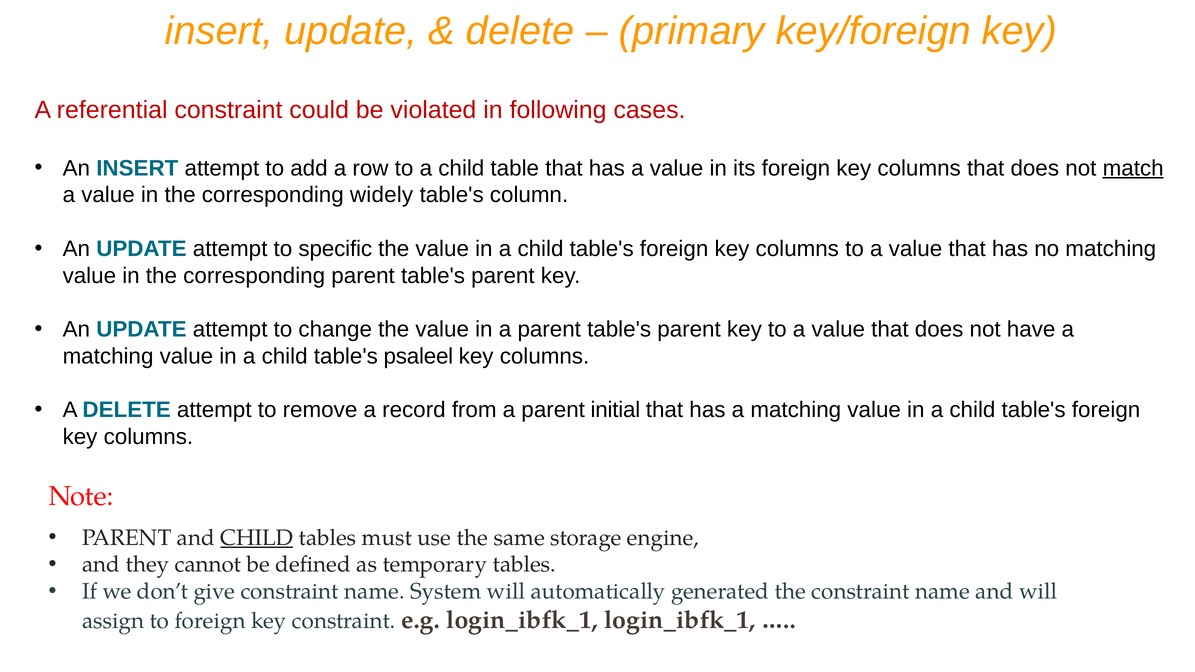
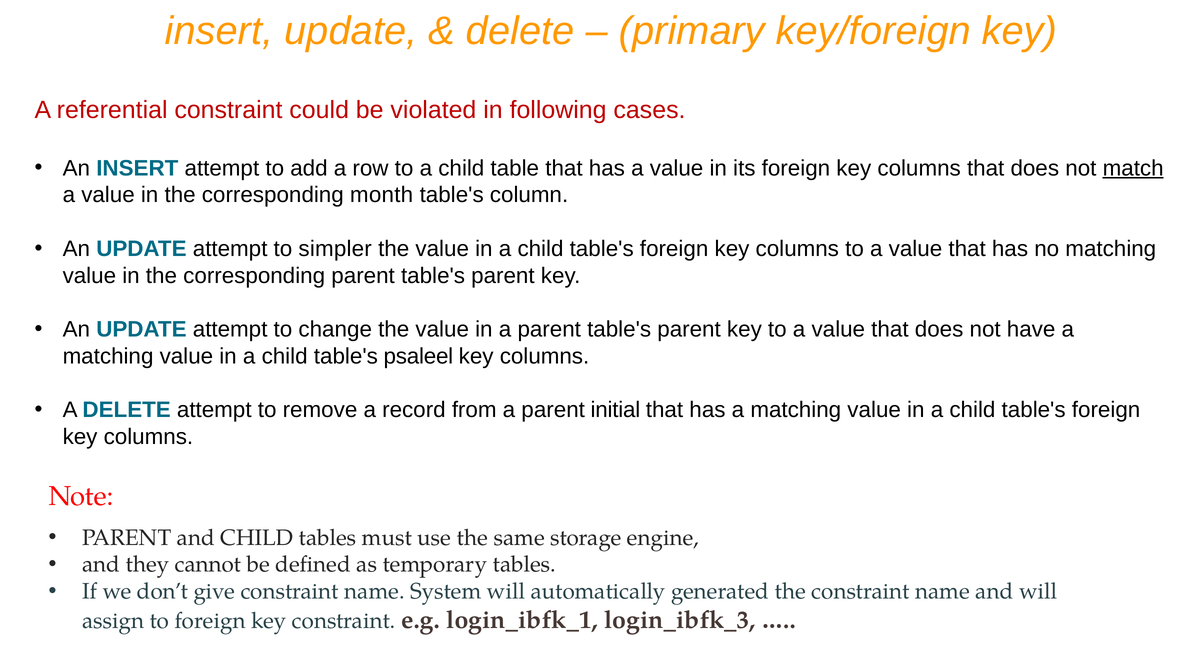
widely: widely -> month (382, 195)
specific: specific -> simpler (335, 249)
CHILD underline: present -> none (257, 538)
login_ibfk_1 login_ibfk_1: login_ibfk_1 -> login_ibfk_3 (680, 620)
